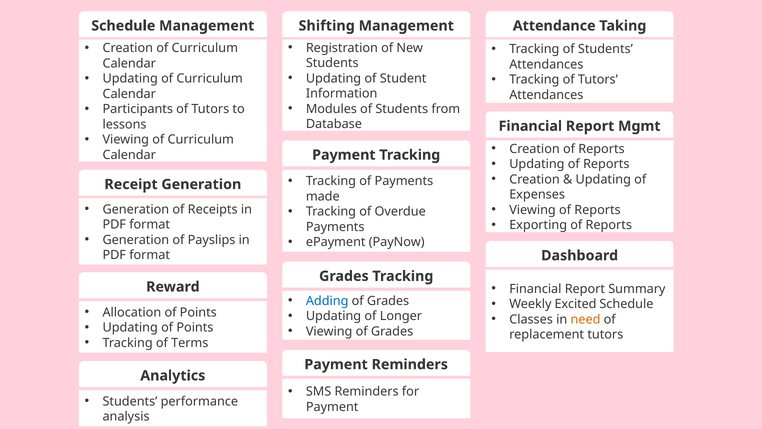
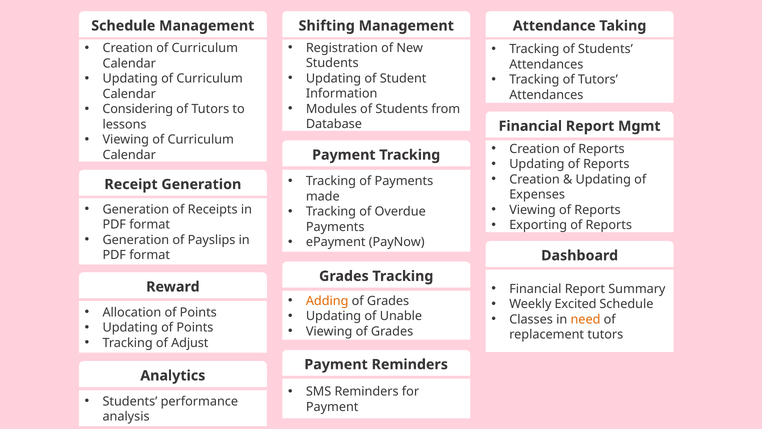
Participants: Participants -> Considering (138, 109)
Adding colour: blue -> orange (327, 301)
Longer: Longer -> Unable (401, 316)
Terms: Terms -> Adjust (190, 343)
